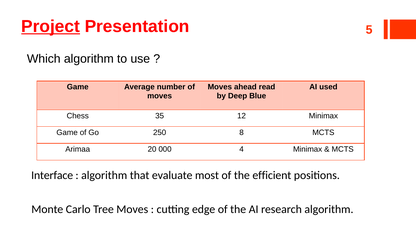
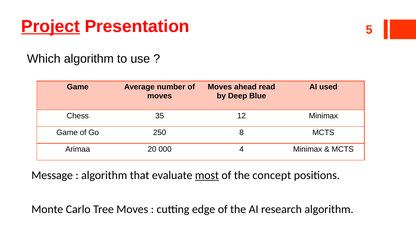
Interface: Interface -> Message (52, 175)
most underline: none -> present (207, 175)
efficient: efficient -> concept (272, 175)
